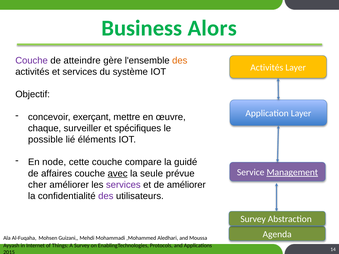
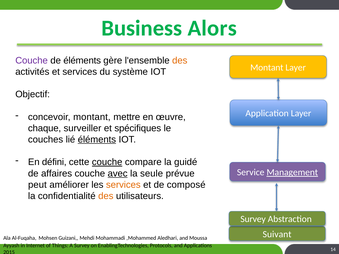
de atteindre: atteindre -> éléments (82, 61)
Activités: Activités -> Montant (267, 68)
concevoir exerçant: exerçant -> montant (92, 117)
possible: possible -> couches (46, 140)
éléments underline: none -> present (97, 140)
node: node -> défini (54, 162)
couche underline: none -> present (107, 162)
cher: cher -> peut (37, 185)
services colour: purple -> orange (123, 185)
de améliorer: améliorer -> composé (186, 185)
des colour: purple -> orange (106, 196)
Agenda: Agenda -> Suivant (277, 234)
